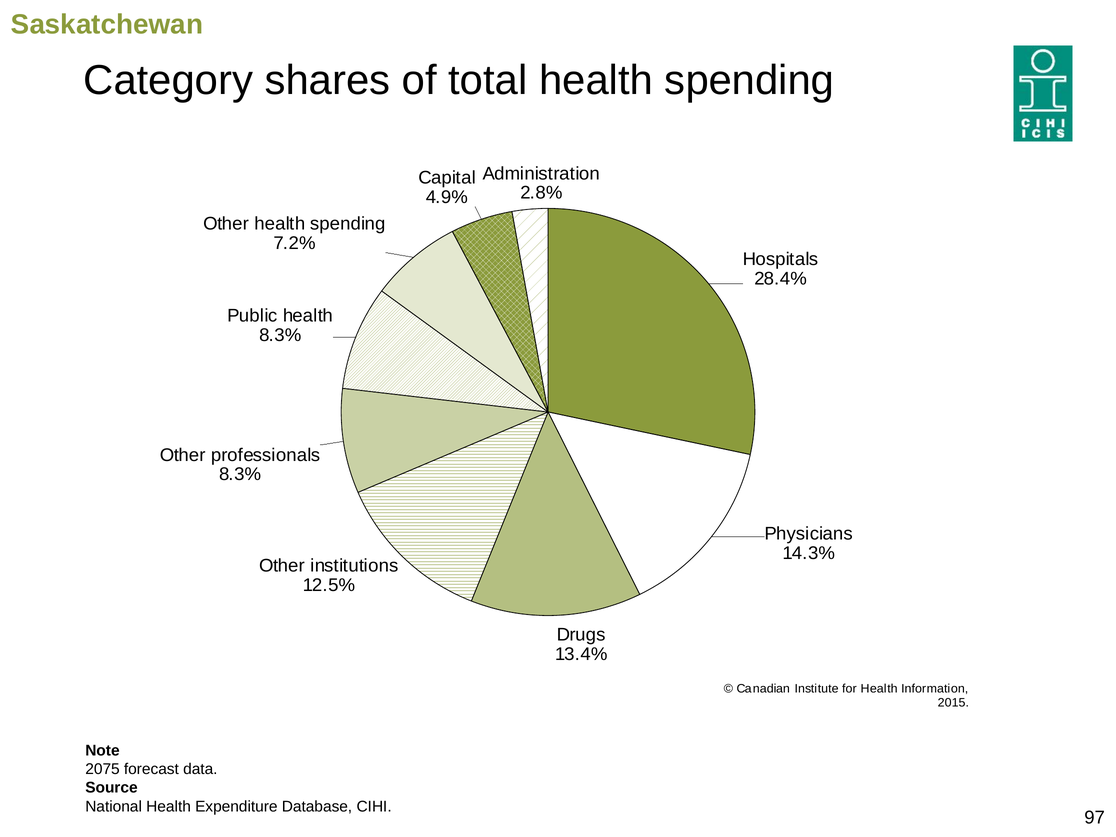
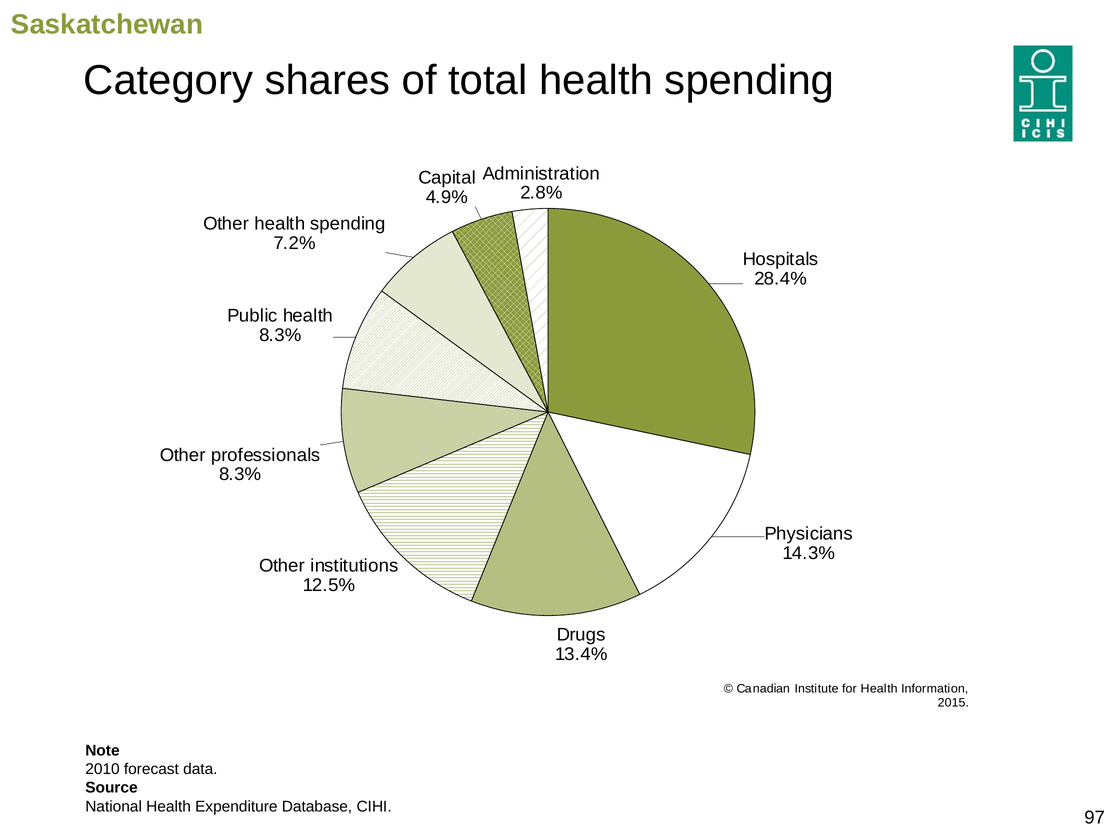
2075: 2075 -> 2010 (103, 769)
